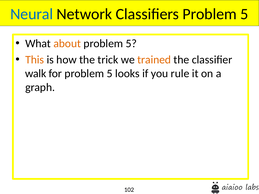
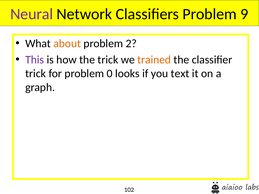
Neural colour: blue -> purple (32, 14)
Classifiers Problem 5: 5 -> 9 (244, 14)
5: 5 -> 2 (131, 44)
This colour: orange -> purple (35, 60)
walk: walk -> trick (36, 74)
for problem 5: 5 -> 0 (110, 74)
rule: rule -> text (180, 74)
